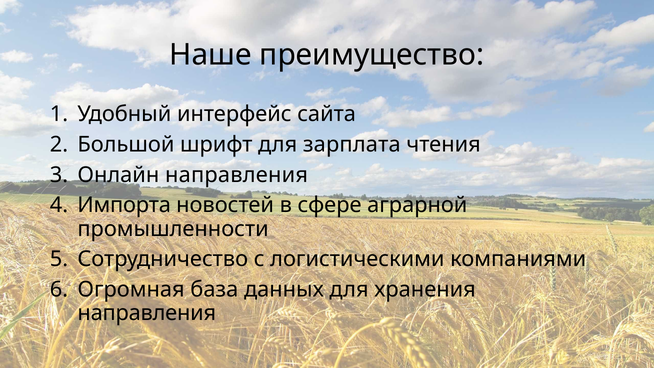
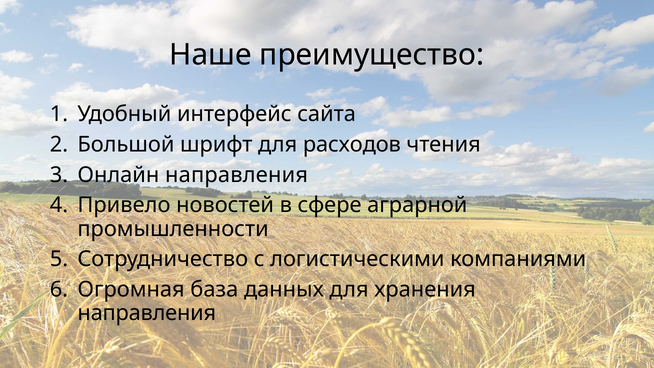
зарплата: зарплата -> расходов (352, 144)
Импорта: Импорта -> Привело (124, 205)
